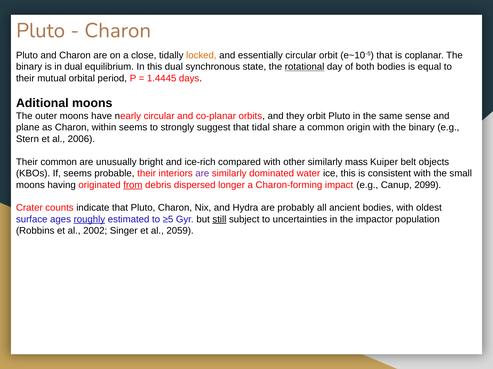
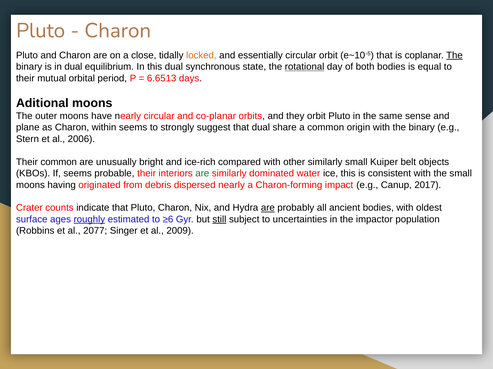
The underline: none -> present (454, 55)
1.4445: 1.4445 -> 6.6513 (162, 78)
that tidal: tidal -> dual (261, 128)
similarly mass: mass -> small (356, 162)
are colour: purple -> green (202, 174)
from underline: present -> none (133, 185)
dispersed longer: longer -> nearly (232, 185)
2099: 2099 -> 2017 (428, 185)
are underline: none -> present (268, 208)
≥5: ≥5 -> ≥6 (168, 220)
2002: 2002 -> 2077 (95, 231)
2059: 2059 -> 2009 (180, 231)
